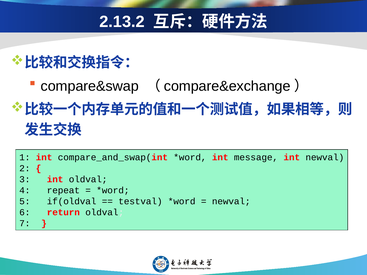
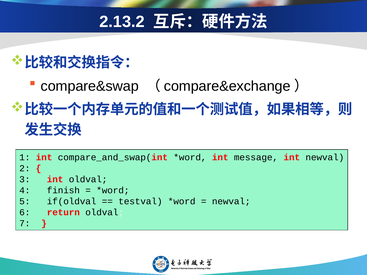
repeat: repeat -> finish (63, 191)
